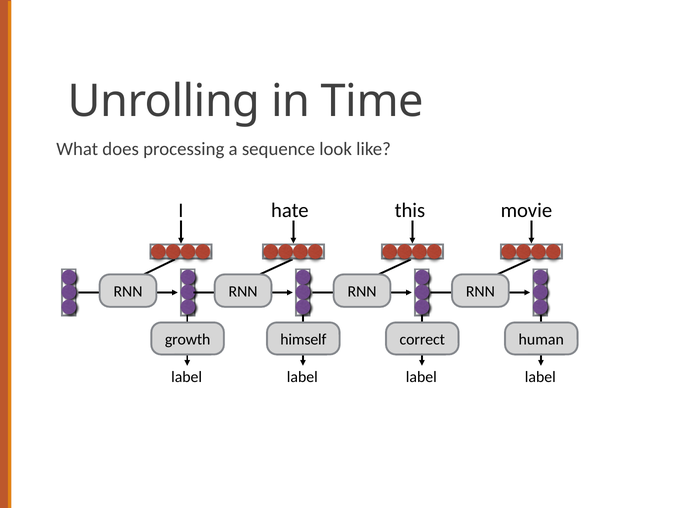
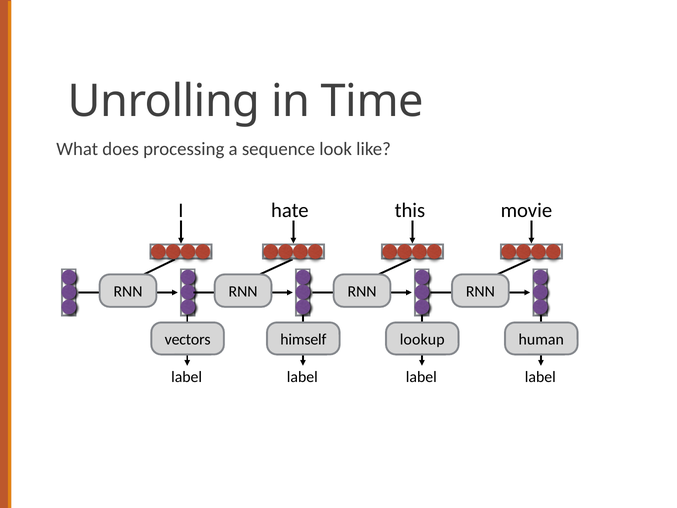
growth: growth -> vectors (188, 339)
correct: correct -> lookup (422, 339)
